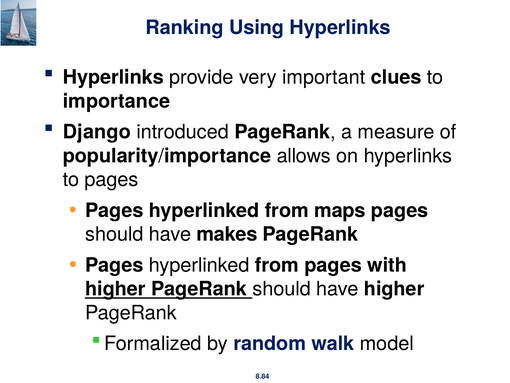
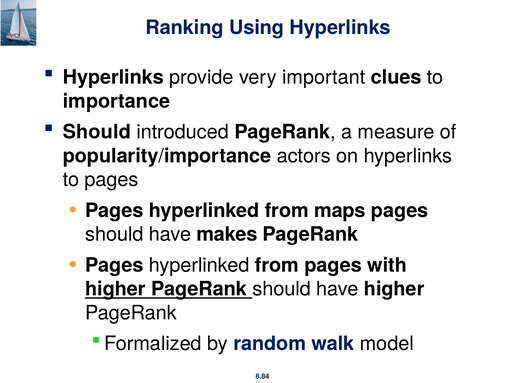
Django: Django -> Should (97, 132)
allows: allows -> actors (304, 156)
